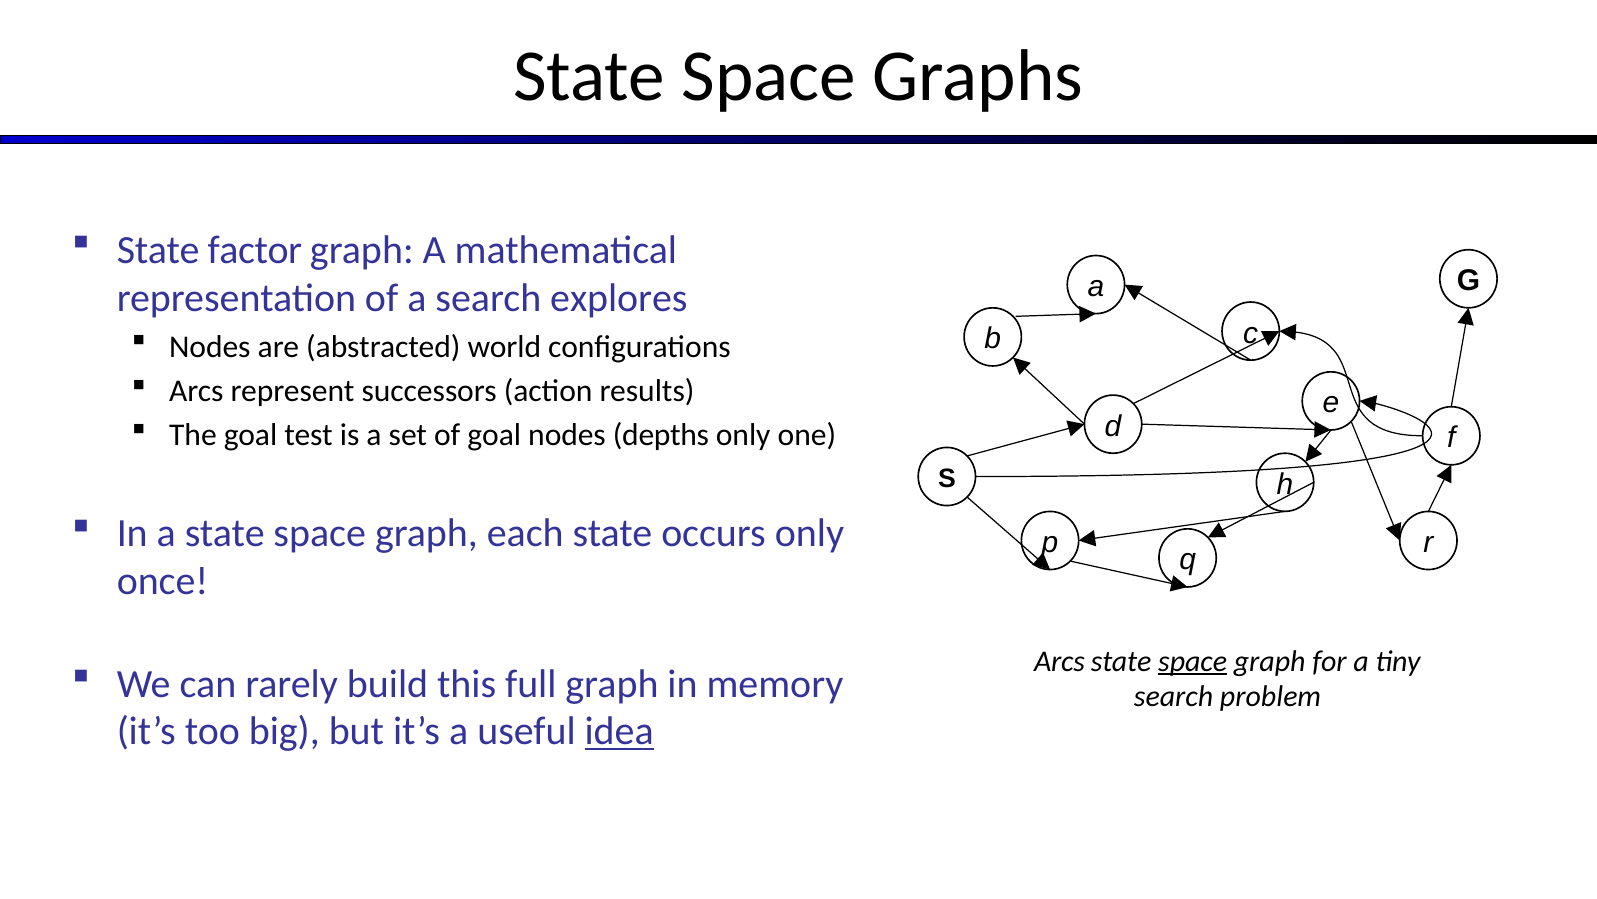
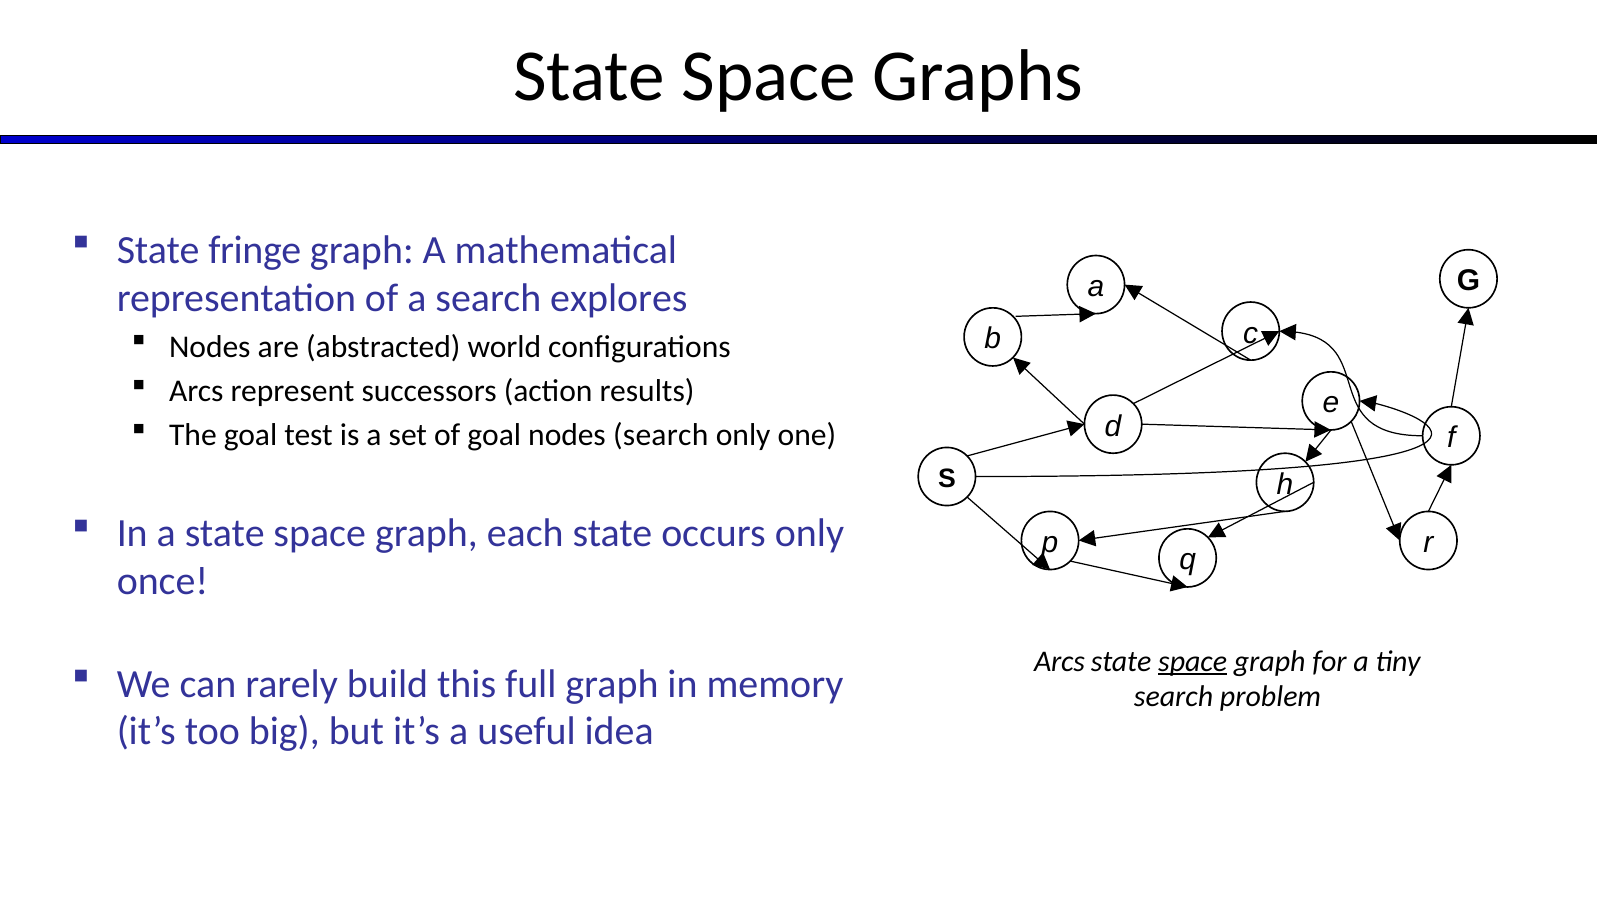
factor: factor -> fringe (255, 250)
nodes depths: depths -> search (661, 435)
idea underline: present -> none (619, 731)
